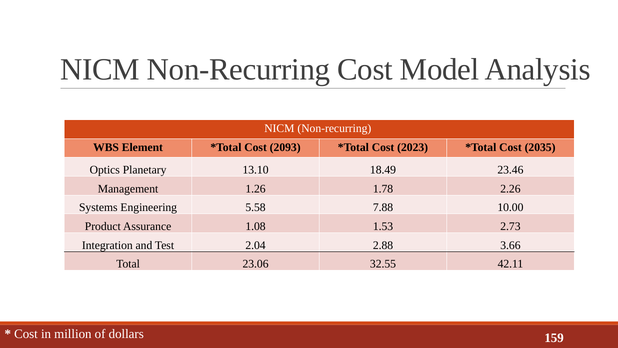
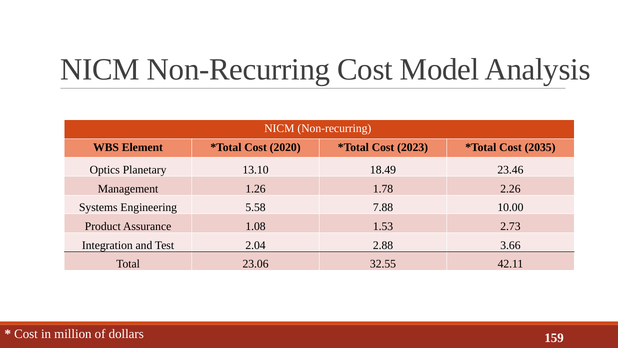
2093: 2093 -> 2020 (285, 147)
